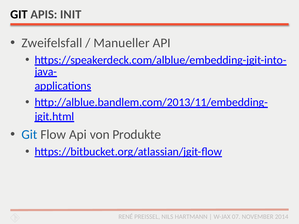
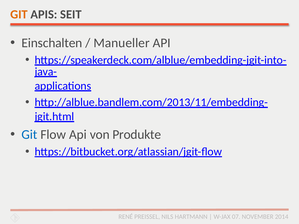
GIT colour: black -> orange (19, 14)
INIT: INIT -> SEIT (71, 14)
Zweifelsfall: Zweifelsfall -> Einschalten (52, 43)
